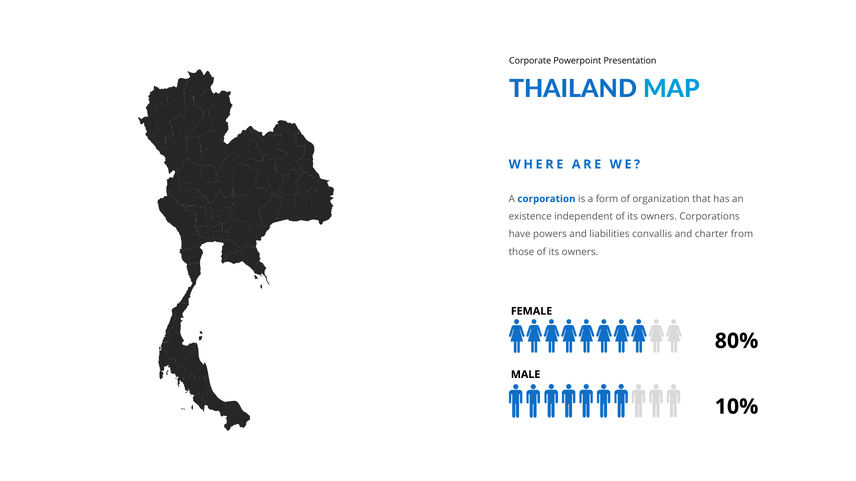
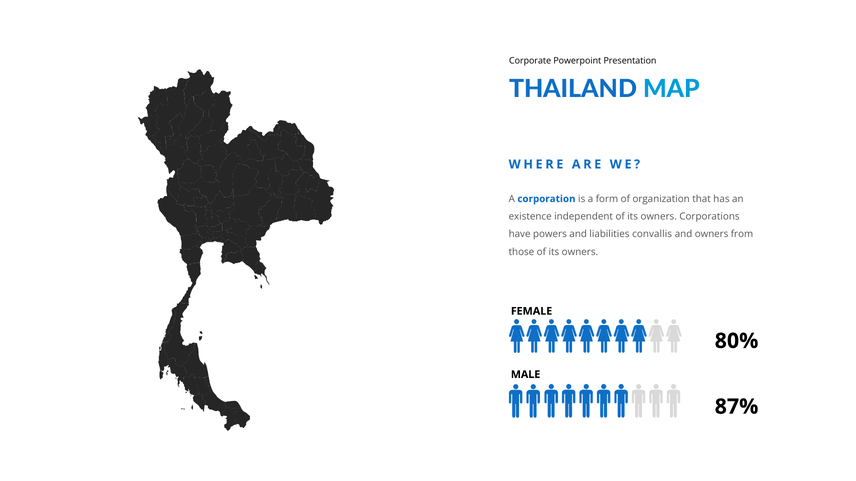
and charter: charter -> owners (712, 234)
10%: 10% -> 87% (737, 407)
